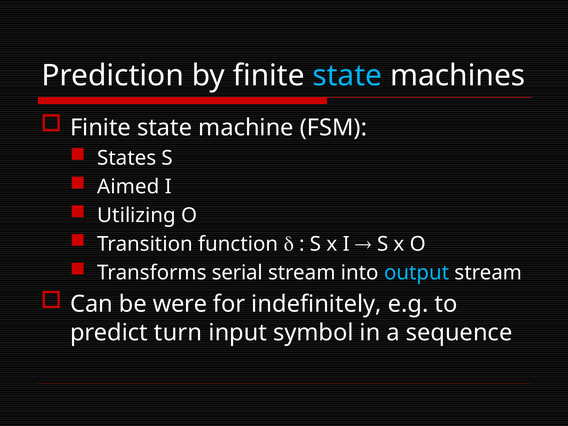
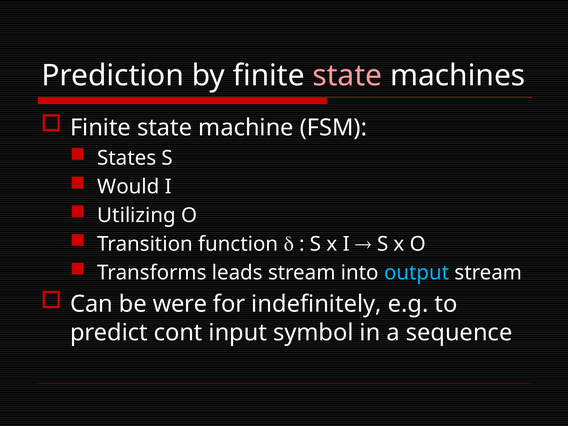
state colour: light blue -> pink (347, 76)
Aimed: Aimed -> Would (128, 187)
serial: serial -> leads (237, 273)
turn: turn -> cont (178, 333)
